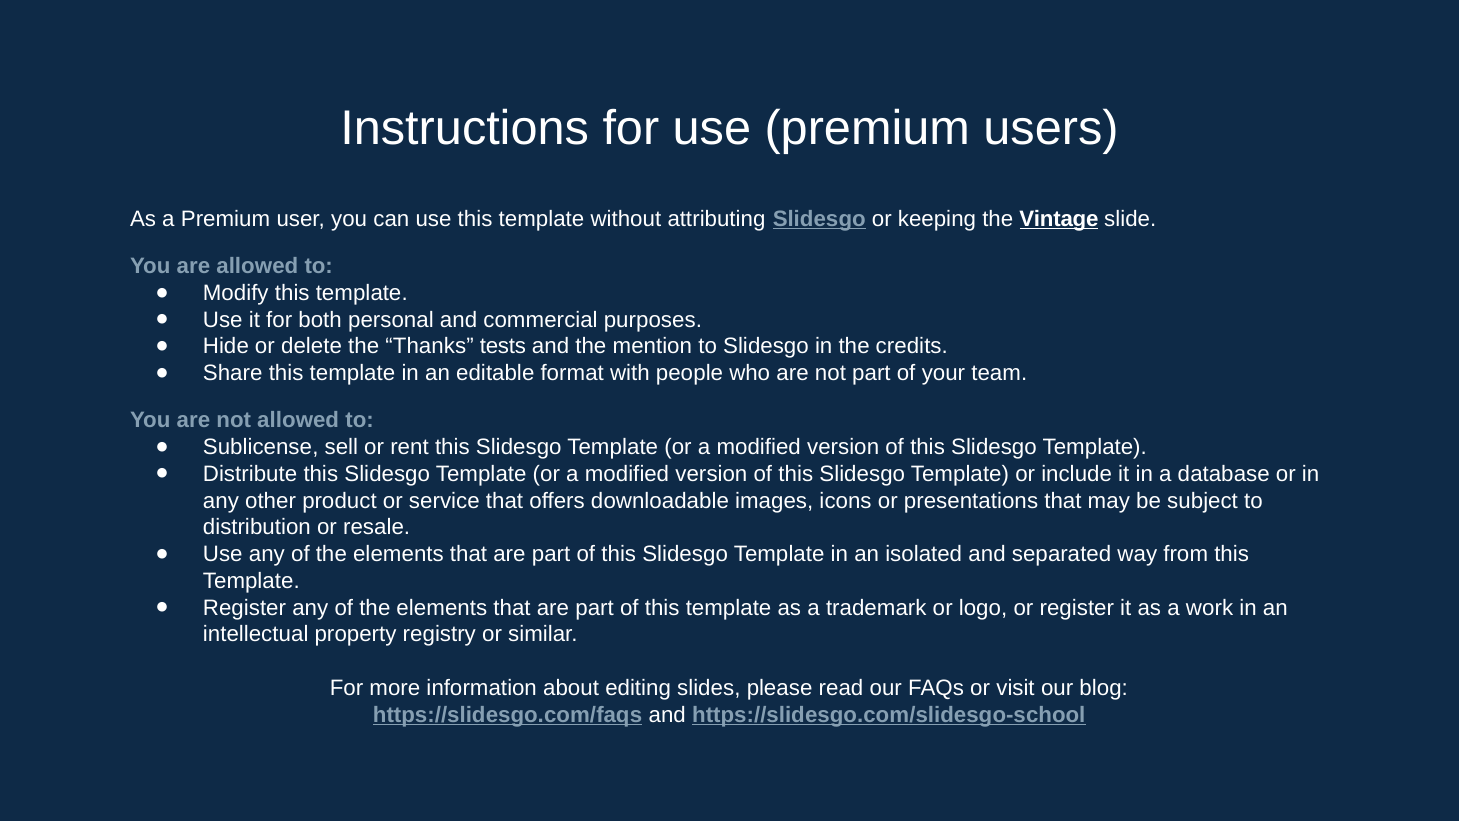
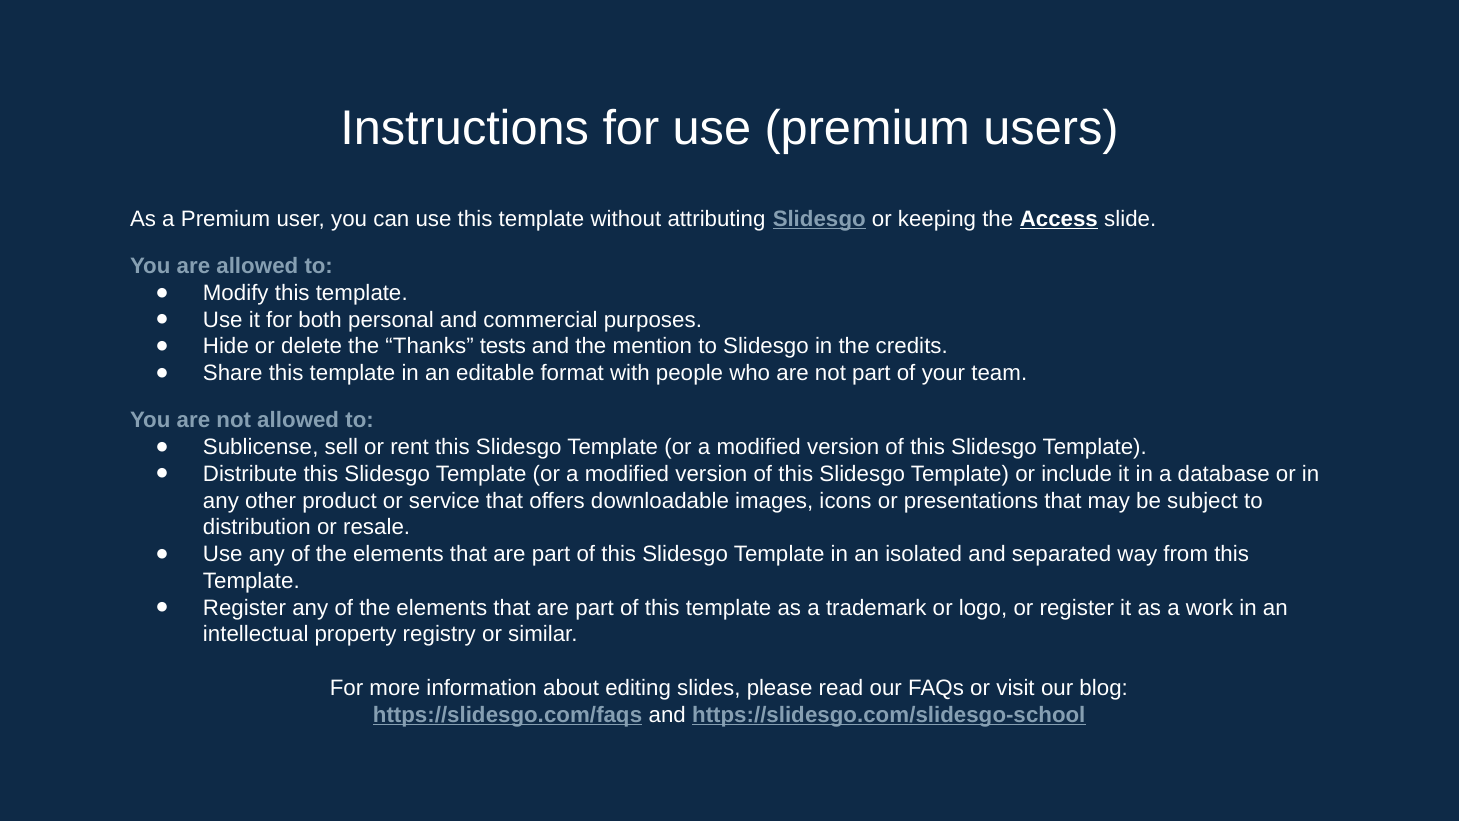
Vintage: Vintage -> Access (1059, 219)
